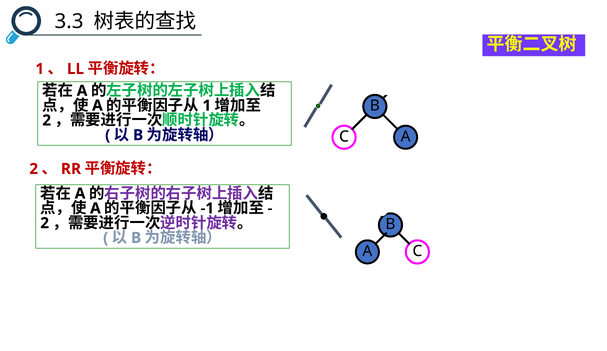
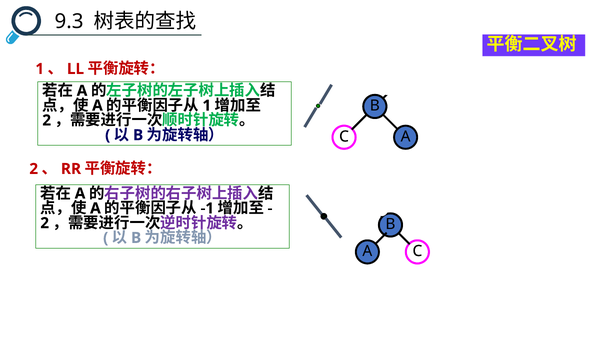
3.3: 3.3 -> 9.3 (69, 21)
